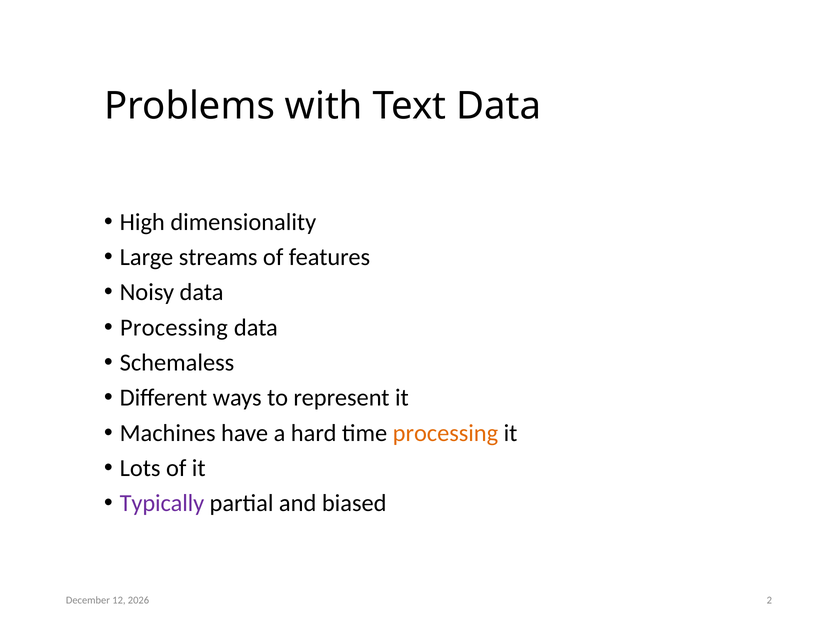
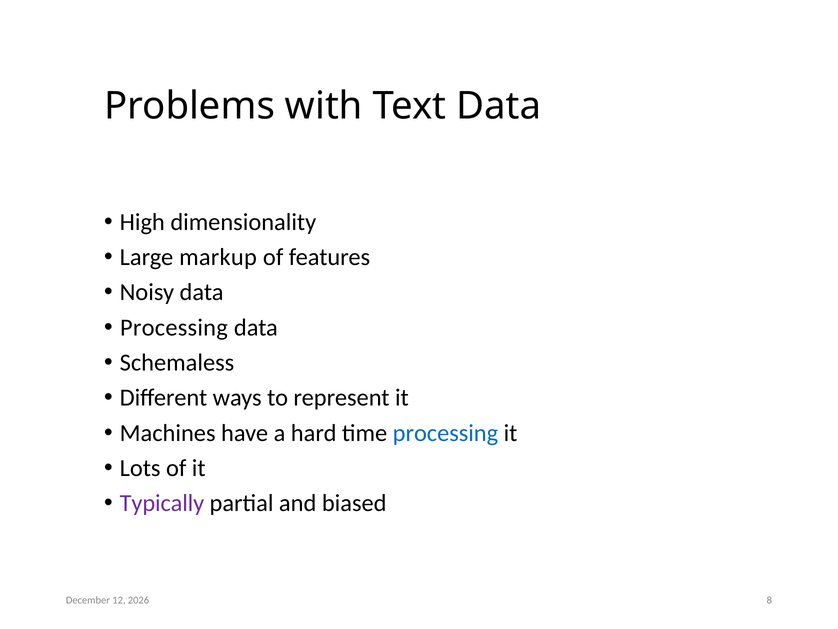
streams: streams -> markup (218, 257)
processing colour: orange -> blue (445, 433)
2: 2 -> 8 (769, 600)
